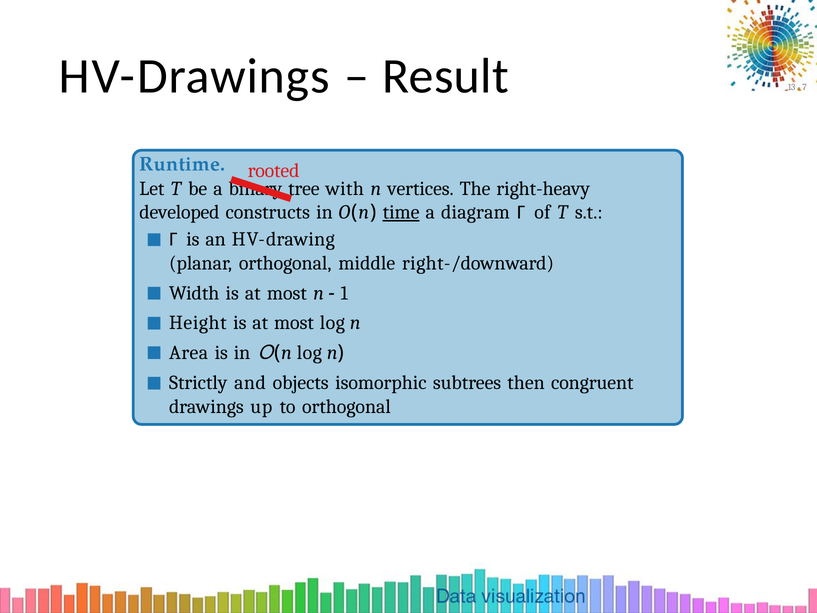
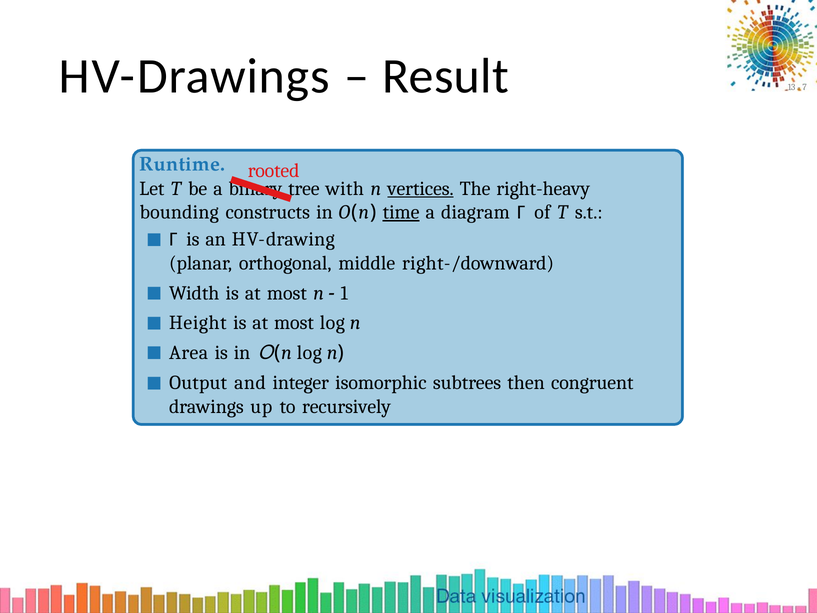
vertices underline: none -> present (420, 189)
developed: developed -> bounding (179, 212)
Strictly: Strictly -> Output (198, 383)
objects: objects -> integer (301, 383)
to orthogonal: orthogonal -> recursively (346, 407)
